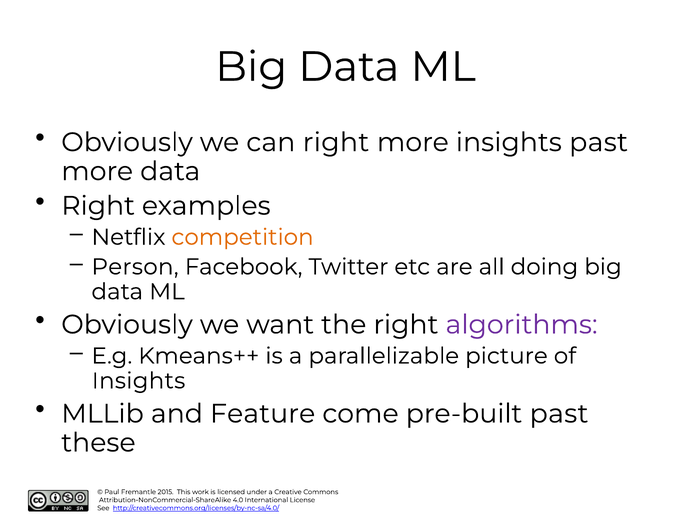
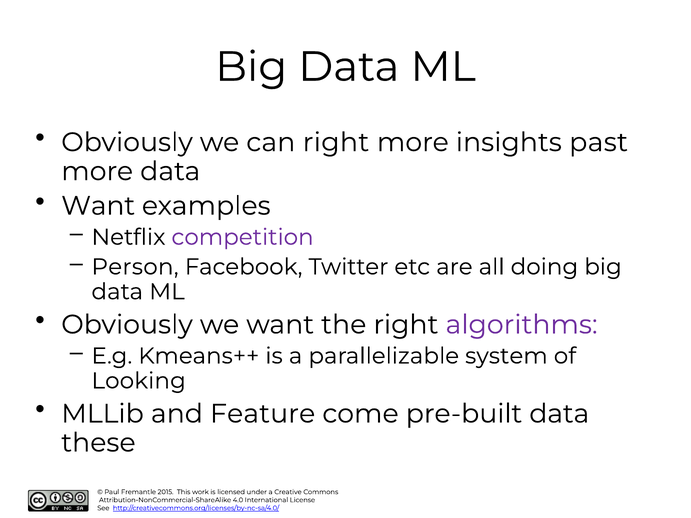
Right: Right -> Want (98, 206)
competition colour: orange -> purple (243, 237)
picture: picture -> system (506, 356)
Insights: Insights -> Looking (139, 381)
pre-built past: past -> data (559, 414)
